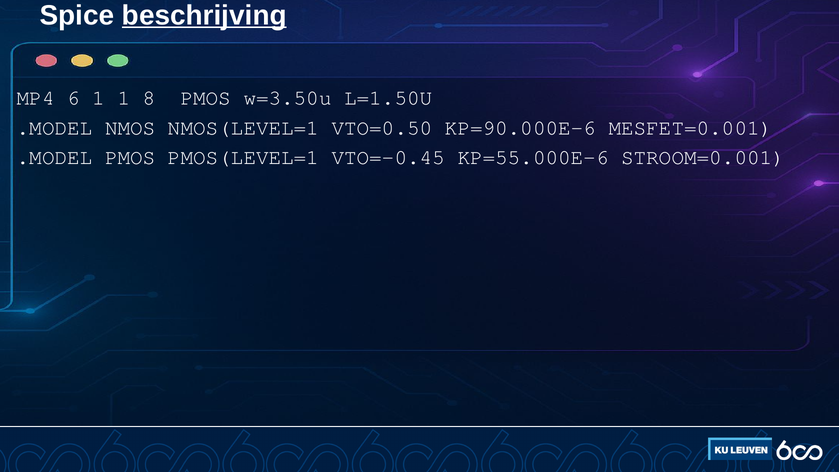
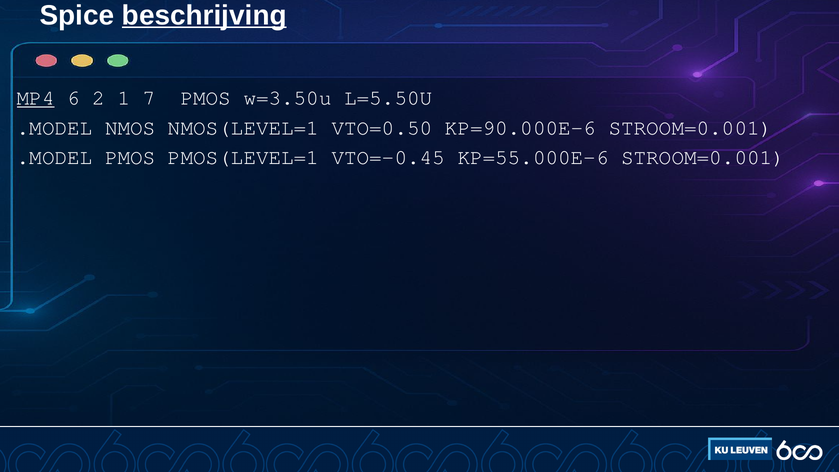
MP4 underline: none -> present (36, 98)
6 1: 1 -> 2 (99, 98)
8: 8 -> 7 (149, 98)
L=1.50U: L=1.50U -> L=5.50U (388, 98)
KP=90.000E-6 MESFET=0.001: MESFET=0.001 -> STROOM=0.001 (690, 128)
